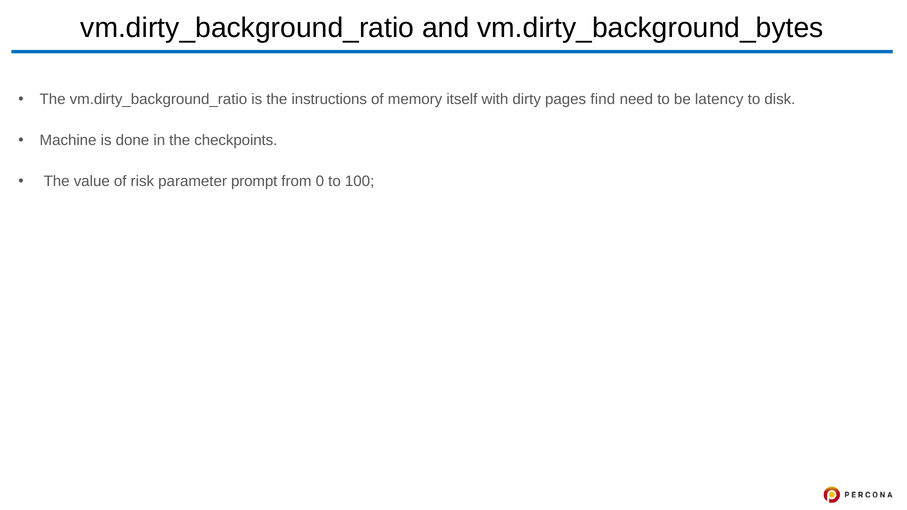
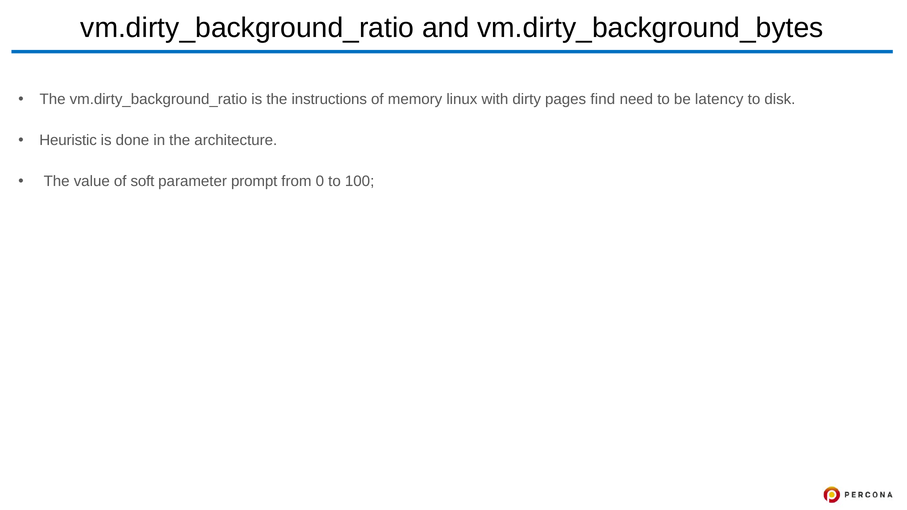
itself: itself -> linux (462, 100)
Machine: Machine -> Heuristic (68, 141)
checkpoints: checkpoints -> architecture (236, 141)
risk: risk -> soft (142, 181)
